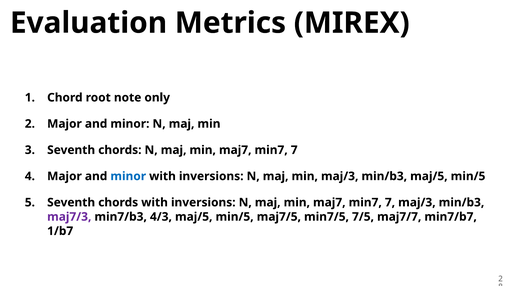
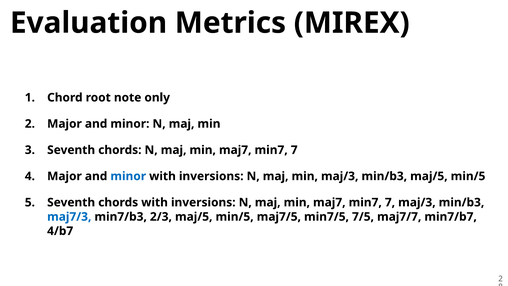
maj7/3 colour: purple -> blue (69, 217)
4/3: 4/3 -> 2/3 (161, 217)
1/b7: 1/b7 -> 4/b7 (60, 231)
